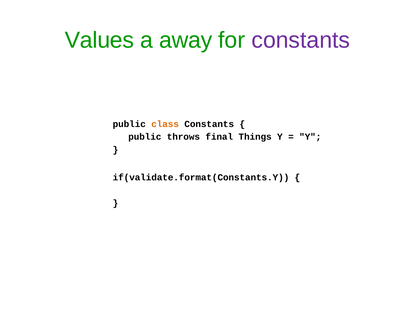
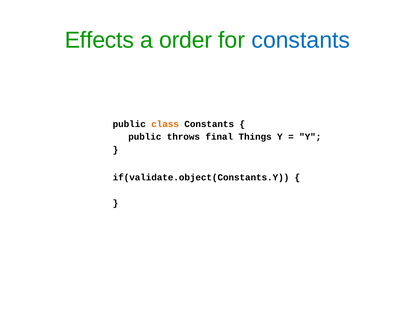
Values: Values -> Effects (99, 40)
away: away -> order (186, 40)
constants colour: purple -> blue (301, 40)
if(validate.format(Constants.Y: if(validate.format(Constants.Y -> if(validate.object(Constants.Y (201, 177)
